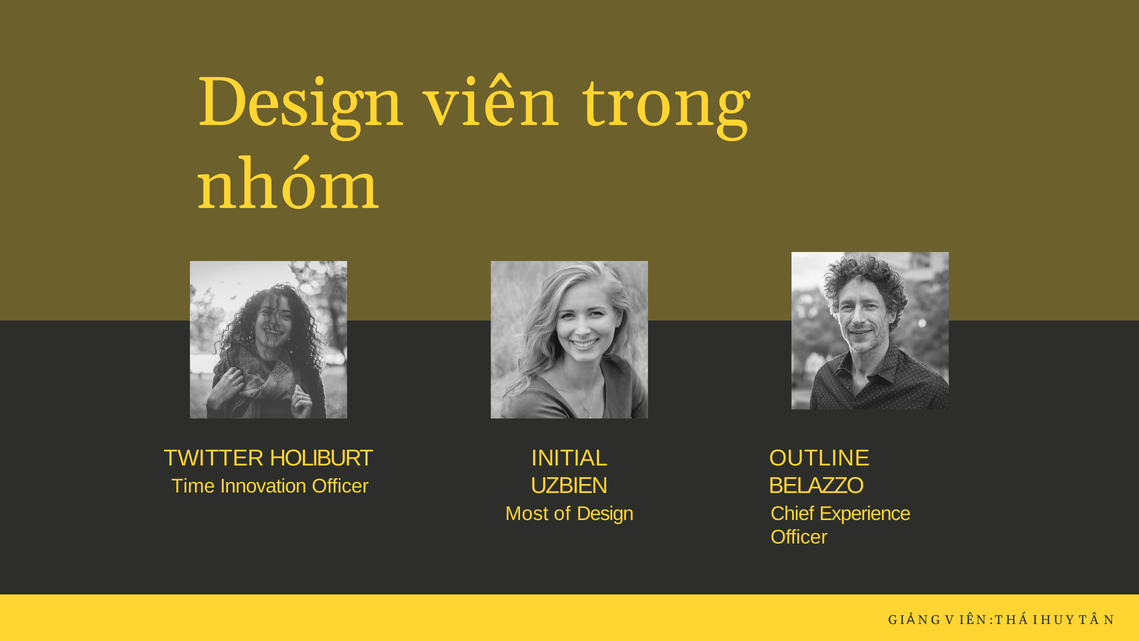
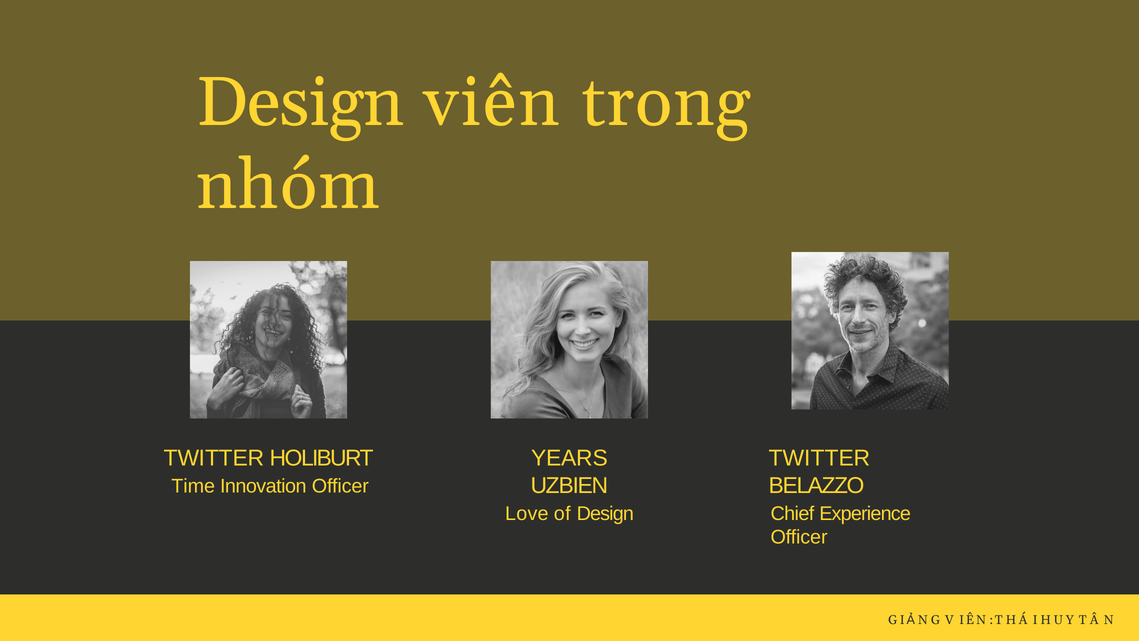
INITIAL: INITIAL -> YEARS (570, 458)
OUTLINE: OUTLINE -> TWITTER (820, 458)
Most: Most -> Love (527, 513)
